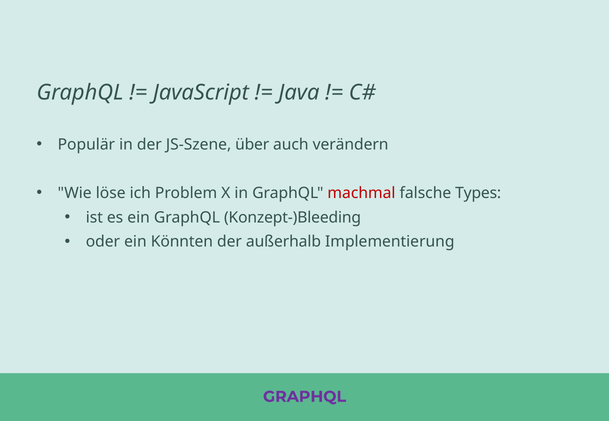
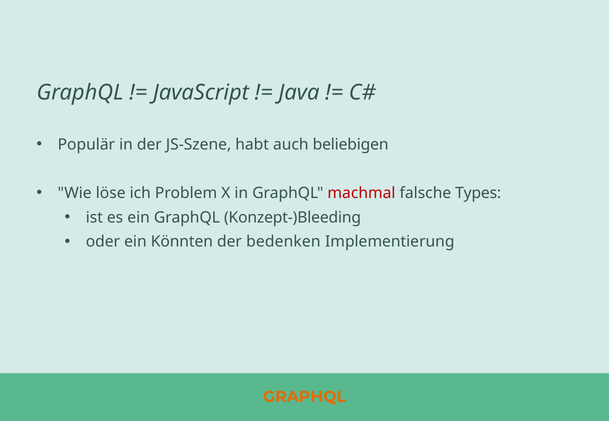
über: über -> habt (252, 145)
verändern: verändern -> beliebigen (351, 145)
außerhalb: außerhalb -> bedenken (283, 242)
GRAPHQL colour: purple -> orange (305, 397)
